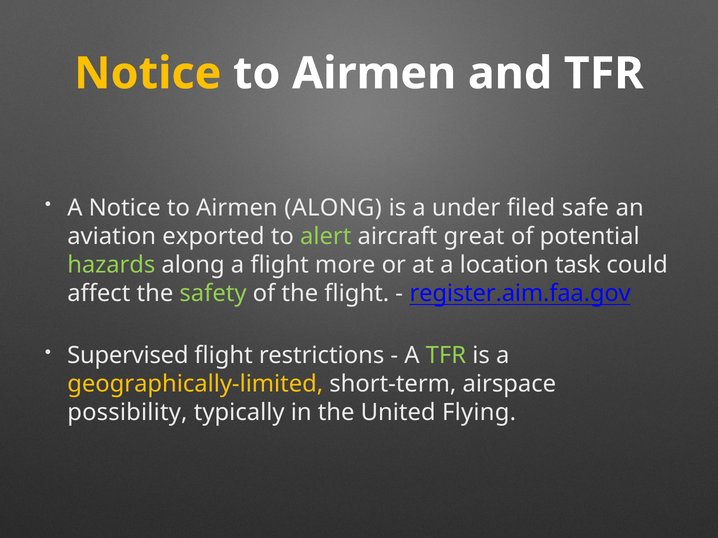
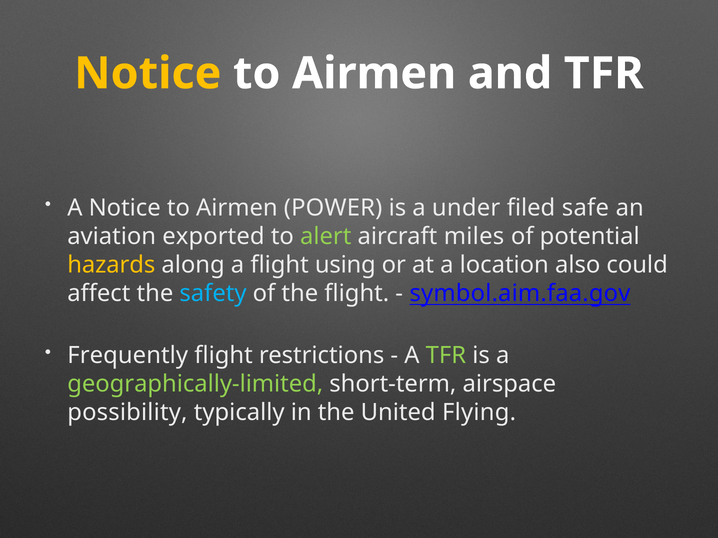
Airmen ALONG: ALONG -> POWER (333, 208)
great: great -> miles (474, 237)
hazards colour: light green -> yellow (111, 265)
more: more -> using (345, 265)
task: task -> also (578, 265)
safety colour: light green -> light blue (213, 294)
register.aim.faa.gov: register.aim.faa.gov -> symbol.aim.faa.gov (520, 294)
Supervised: Supervised -> Frequently (128, 356)
geographically-limited colour: yellow -> light green (195, 384)
